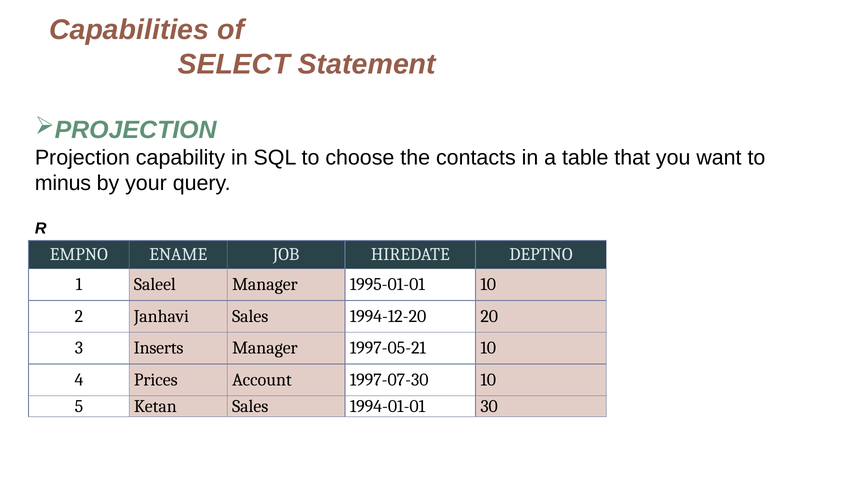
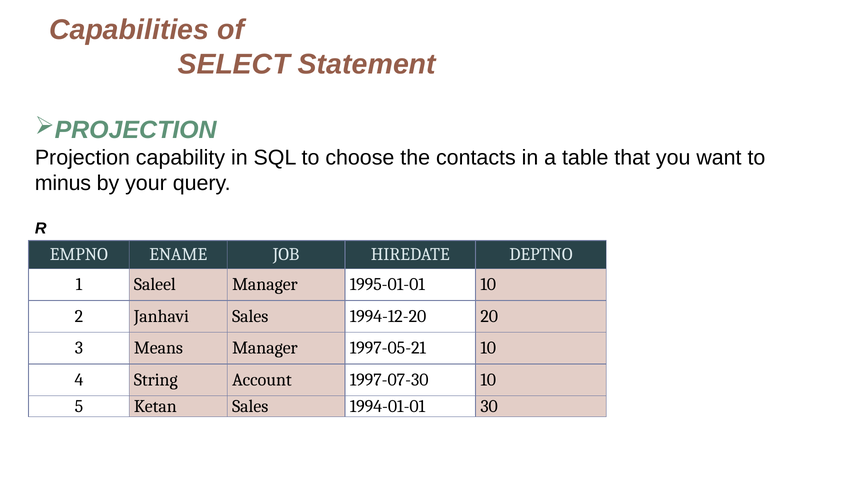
Inserts: Inserts -> Means (158, 348)
Prices: Prices -> String (156, 380)
